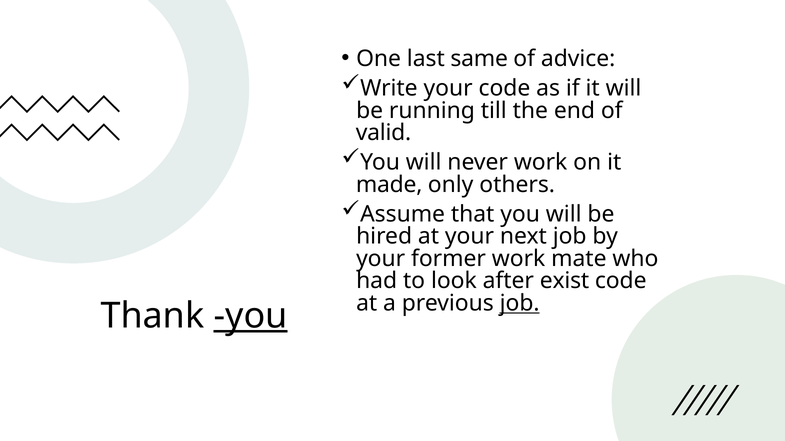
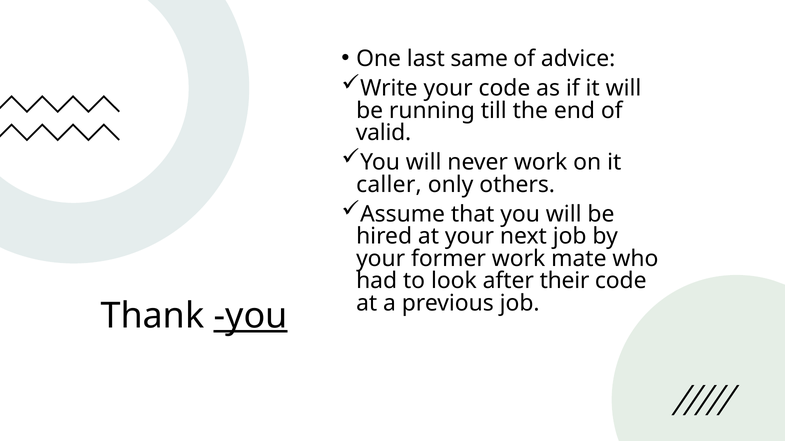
made: made -> caller (389, 185)
exist: exist -> their (565, 281)
job underline: present -> none (520, 304)
